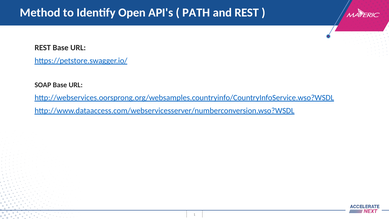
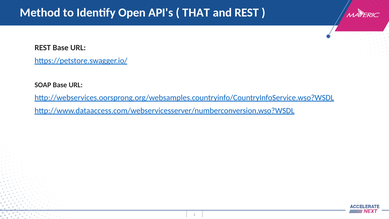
PATH: PATH -> THAT (196, 13)
